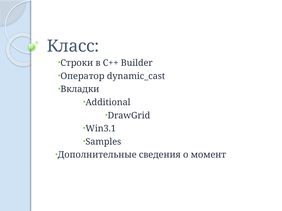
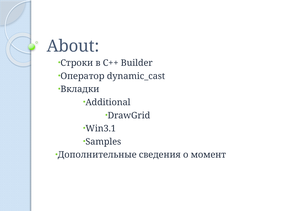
Класс: Класс -> About (73, 46)
